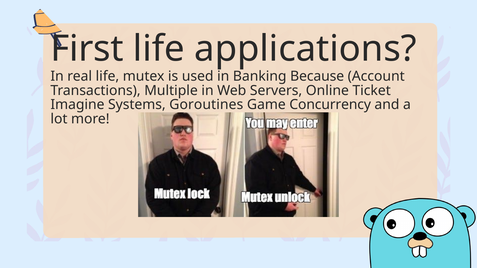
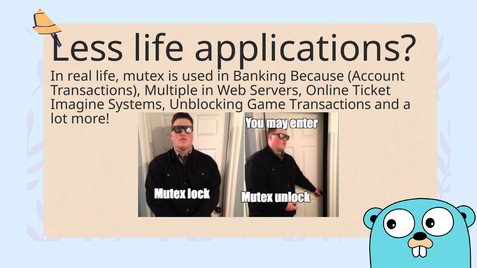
First: First -> Less (87, 49)
Goroutines: Goroutines -> Unblocking (206, 105)
Game Concurrency: Concurrency -> Transactions (330, 105)
